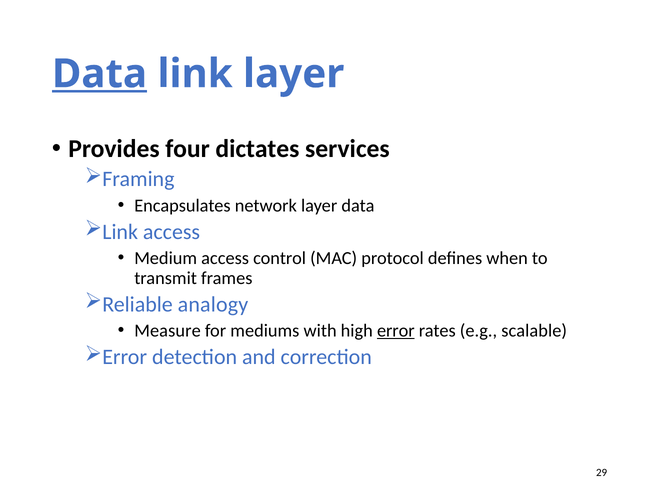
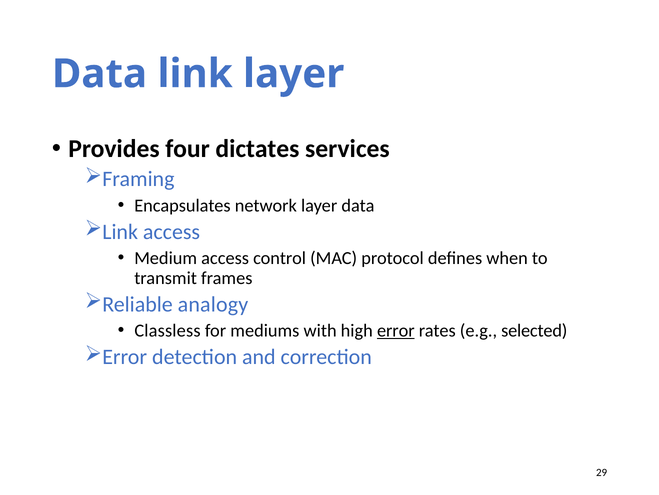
Data underline: present -> none (99, 74)
Measure: Measure -> Classless (167, 330)
scalable: scalable -> selected (534, 330)
